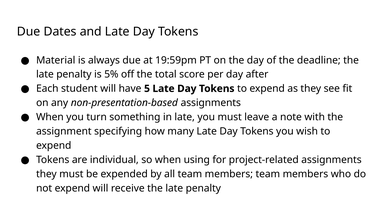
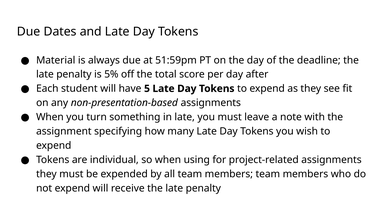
19:59pm: 19:59pm -> 51:59pm (176, 60)
